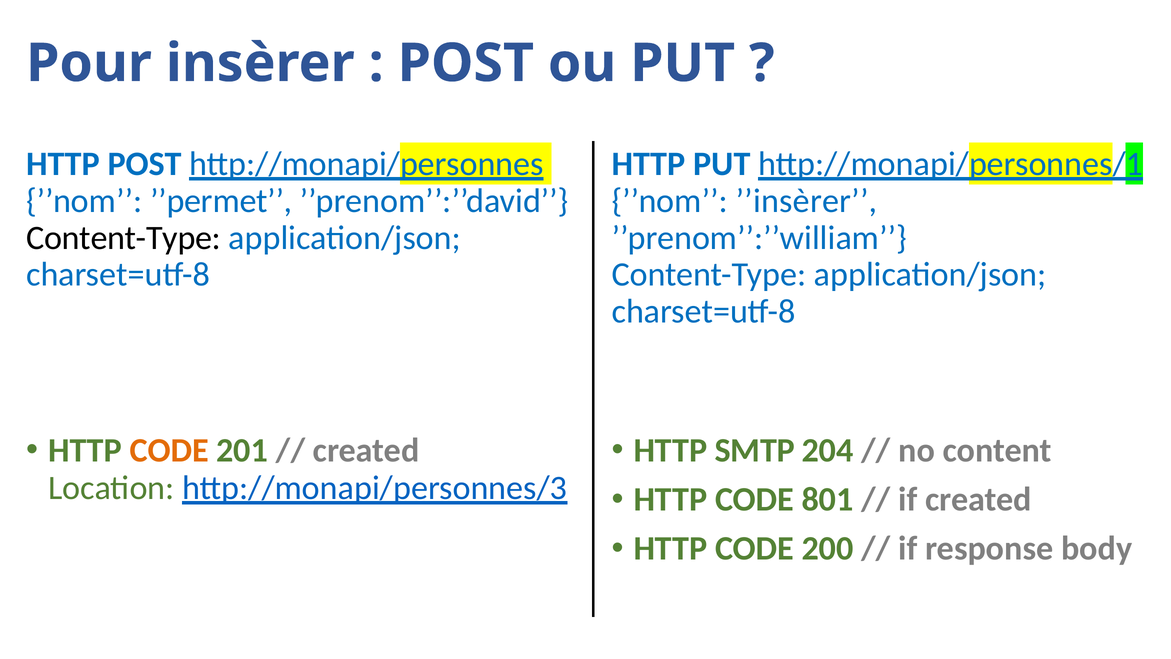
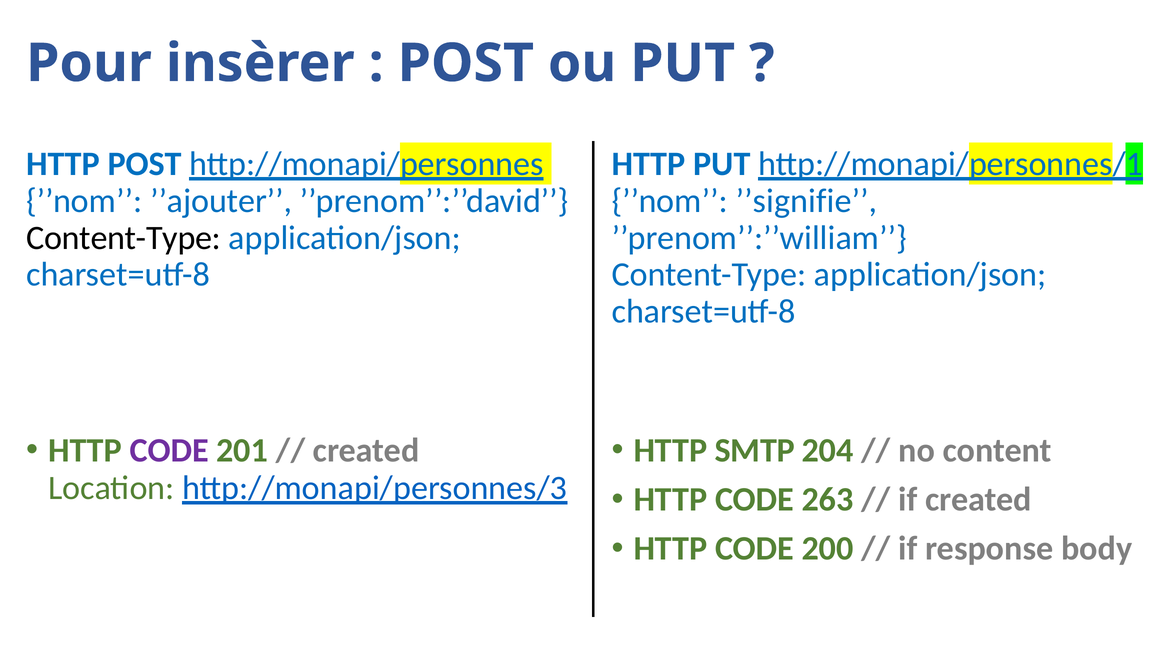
’’permet: ’’permet -> ’’ajouter (221, 201)
’’insèrer: ’’insèrer -> ’’signifie (807, 201)
CODE colour: orange -> purple (169, 450)
801: 801 -> 263 (828, 499)
